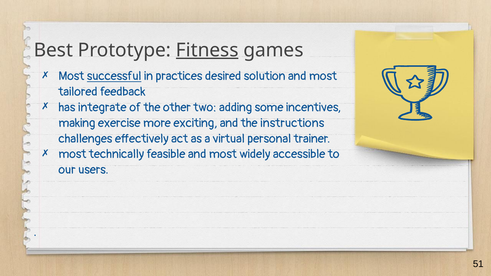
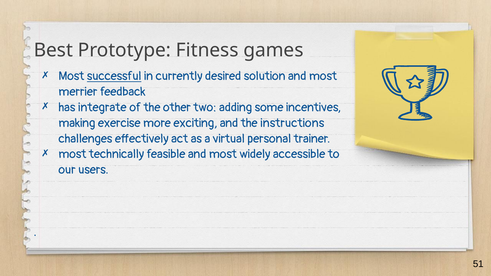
Fitness underline: present -> none (207, 50)
practices: practices -> currently (179, 76)
tailored: tailored -> merrier (78, 92)
